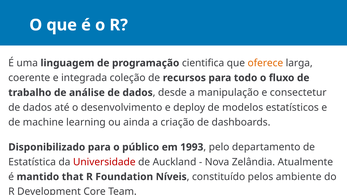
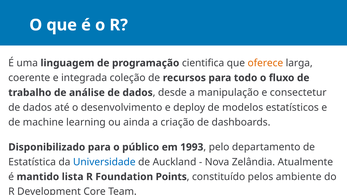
Universidade colour: red -> blue (104, 162)
that: that -> lista (73, 177)
Níveis: Níveis -> Points (171, 177)
